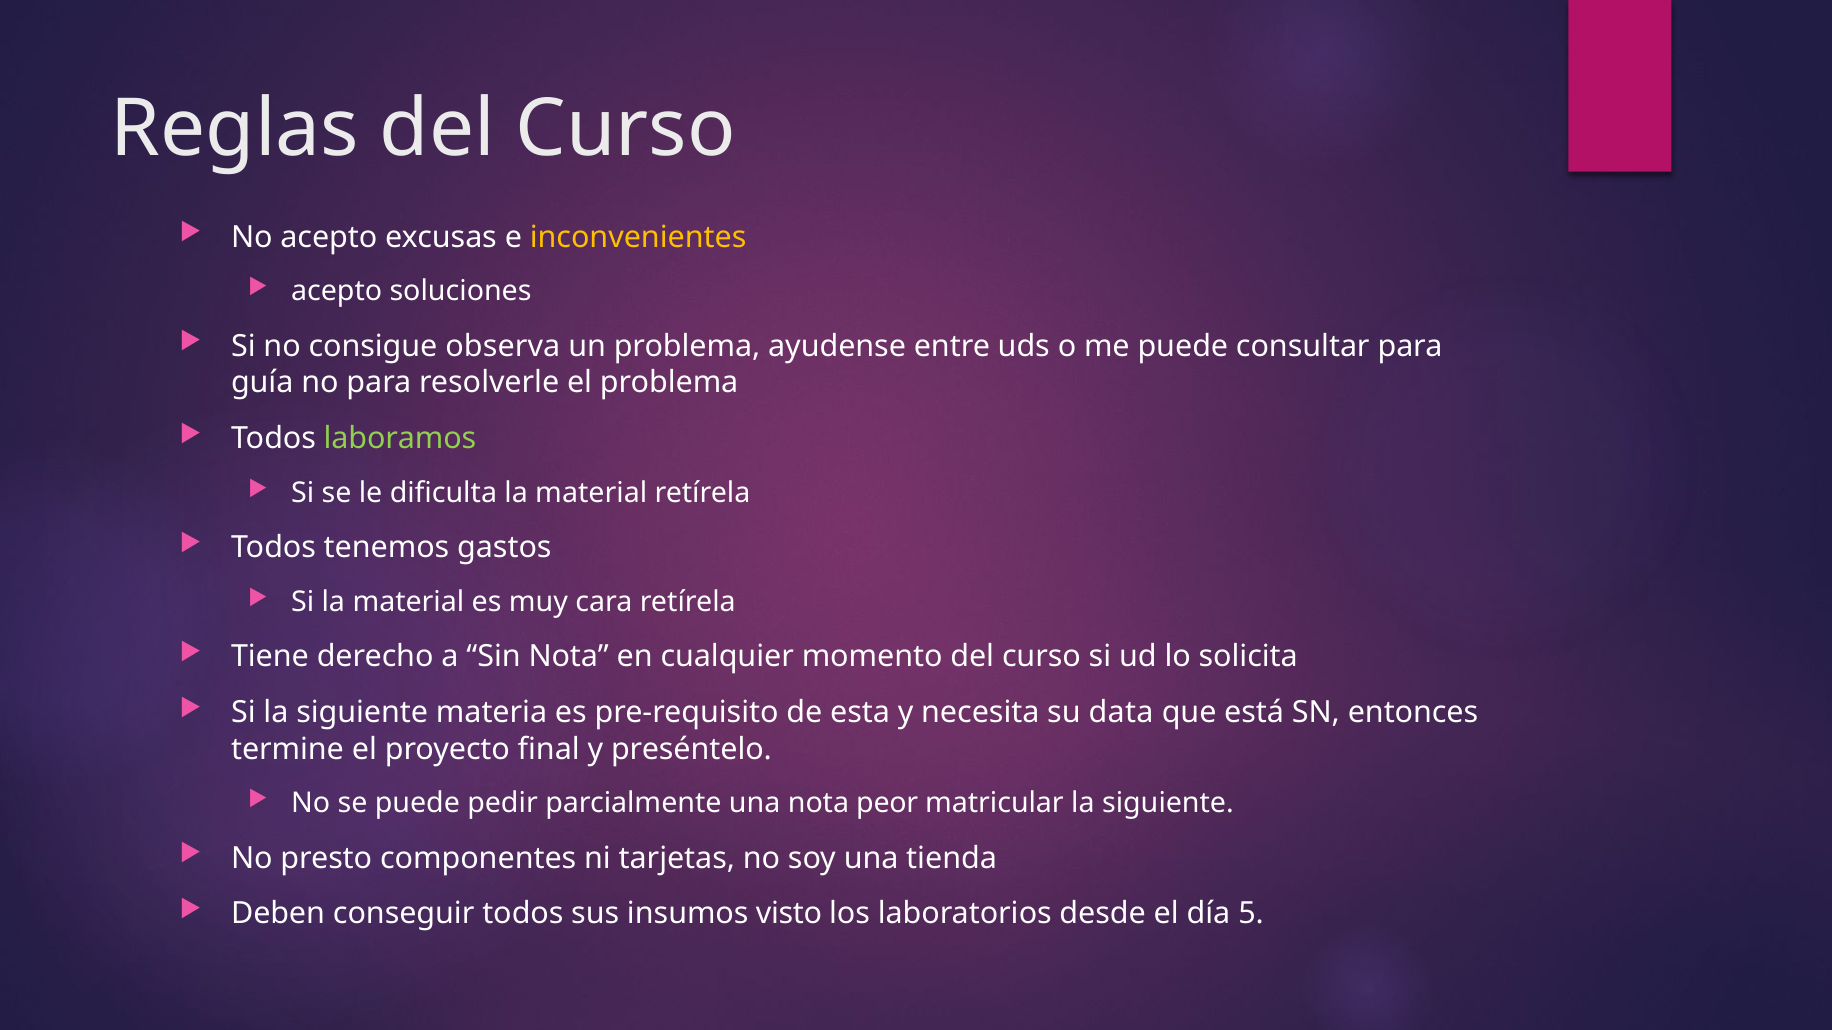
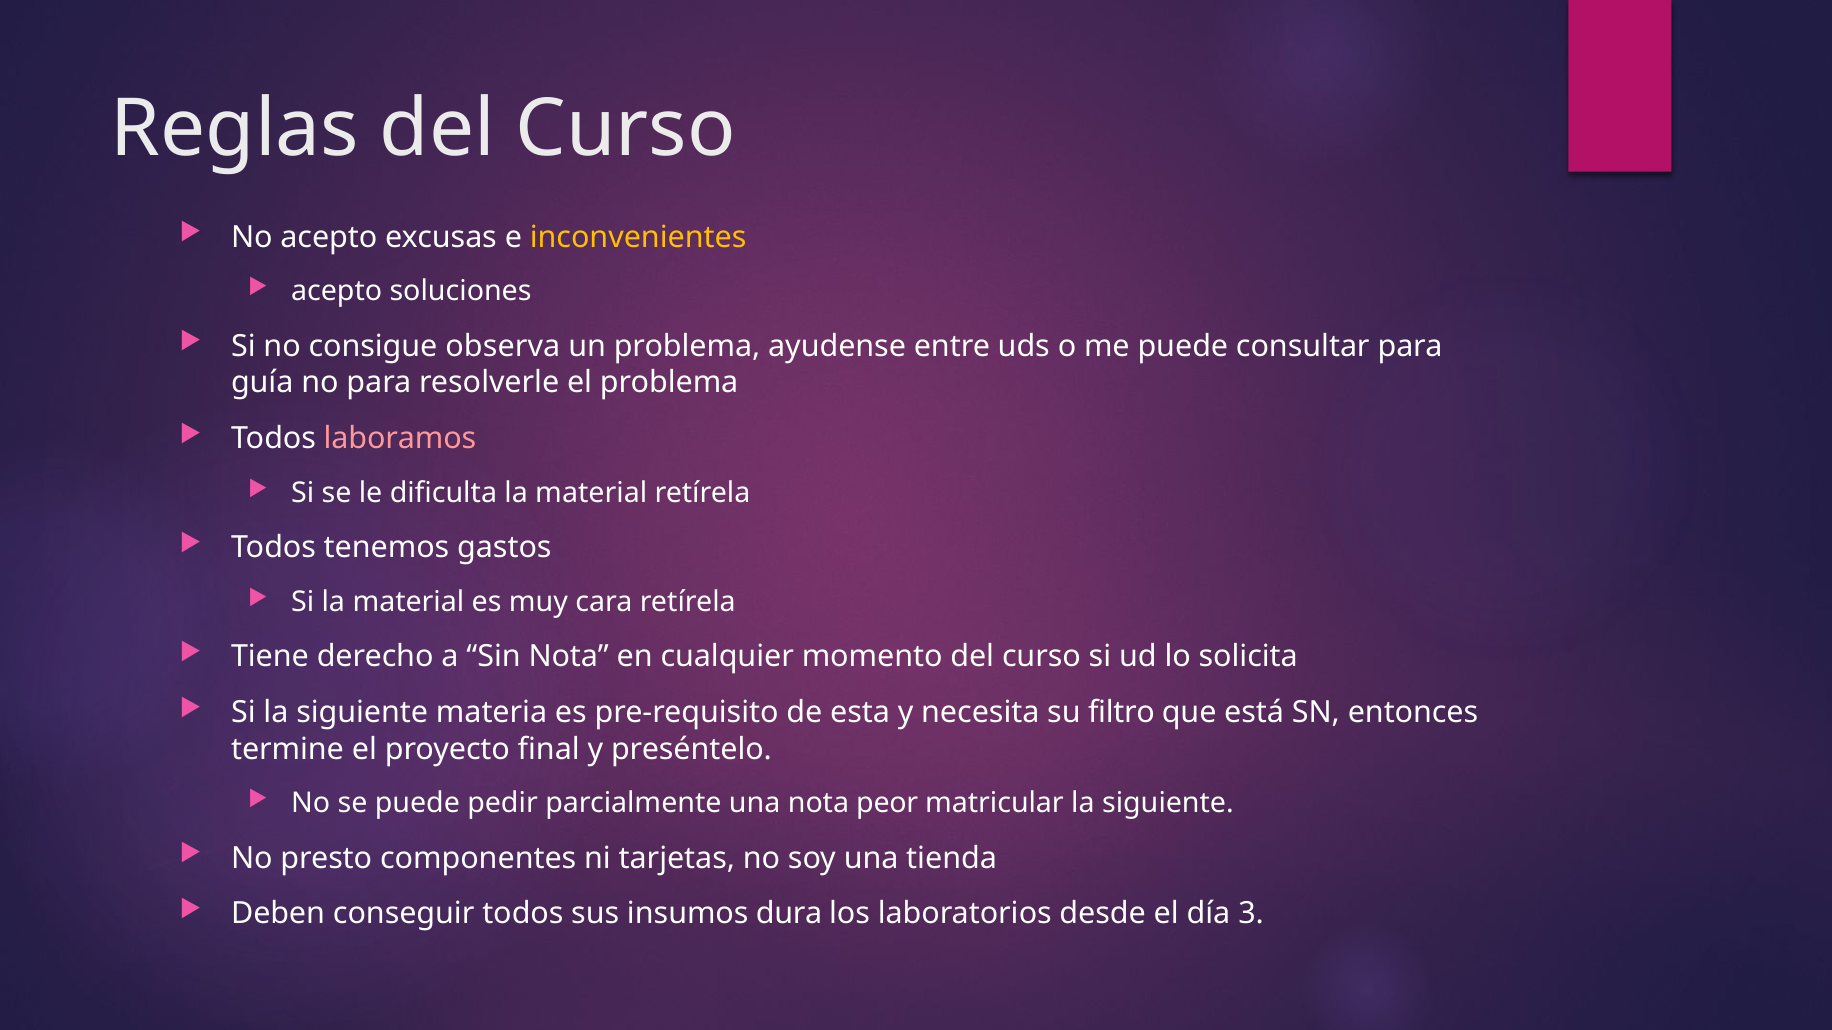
laboramos colour: light green -> pink (400, 439)
data: data -> filtro (1121, 713)
visto: visto -> dura (789, 914)
5: 5 -> 3 (1251, 914)
